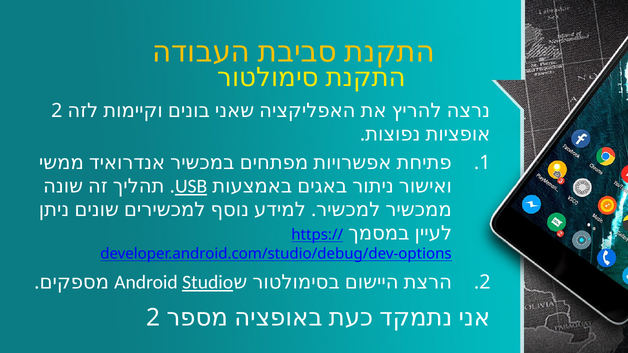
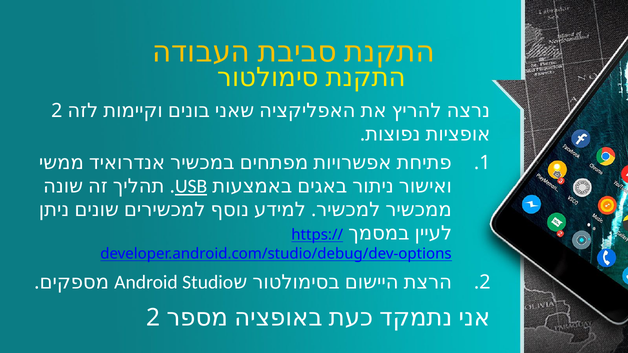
Studio underline: present -> none (208, 282)
